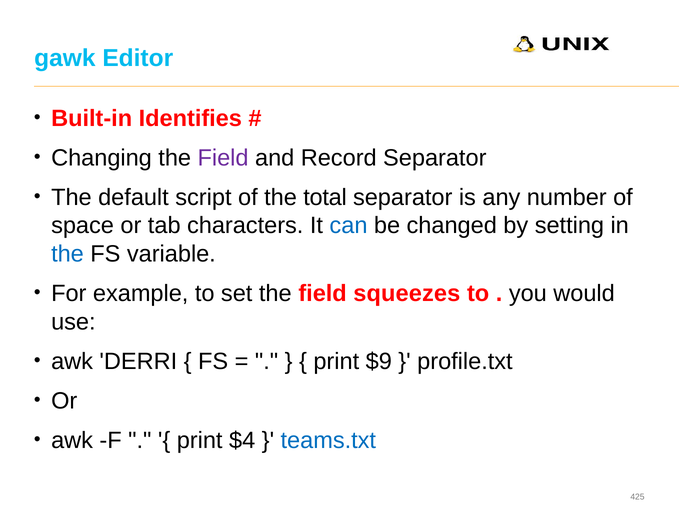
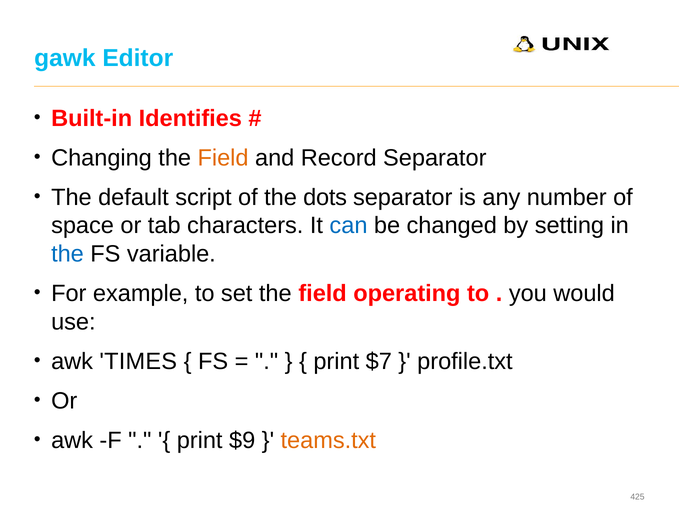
Field colour: purple -> orange (223, 158)
total: total -> dots (325, 198)
squeezes: squeezes -> operating (407, 294)
DERRI: DERRI -> TIMES (138, 362)
$9: $9 -> $7 (379, 362)
$4: $4 -> $9 (242, 441)
teams.txt colour: blue -> orange (328, 441)
